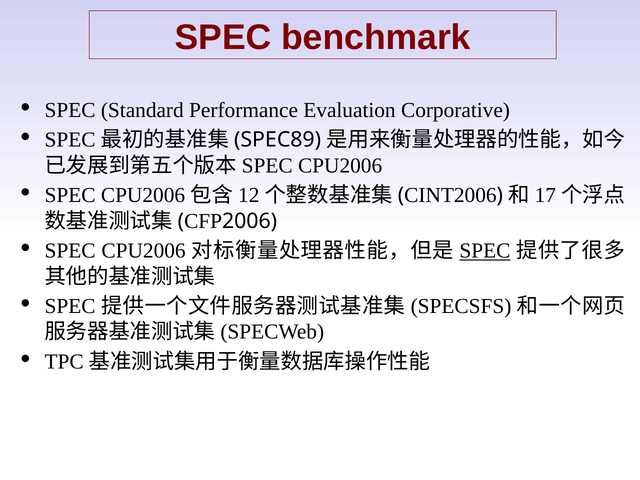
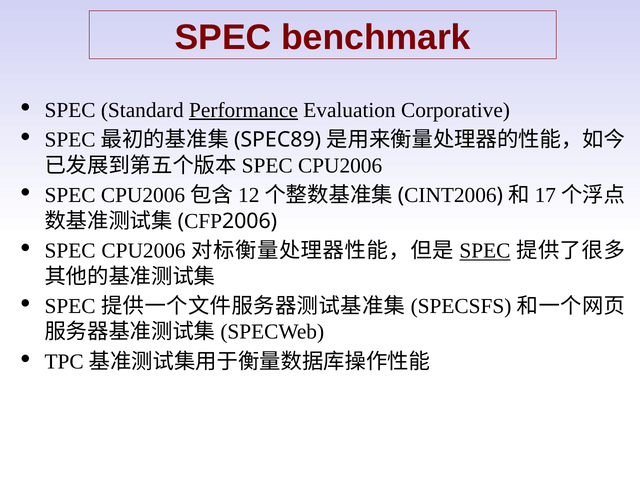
Performance underline: none -> present (244, 110)
